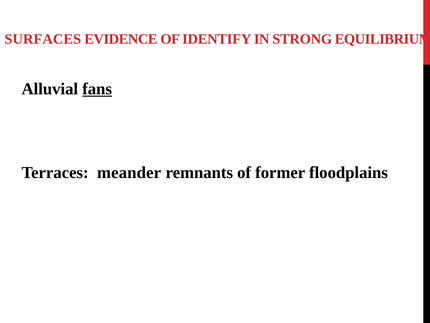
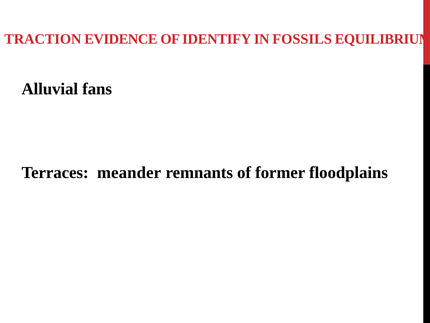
SURFACES: SURFACES -> TRACTION (43, 39)
STRONG: STRONG -> FOSSILS (302, 39)
fans underline: present -> none (97, 89)
